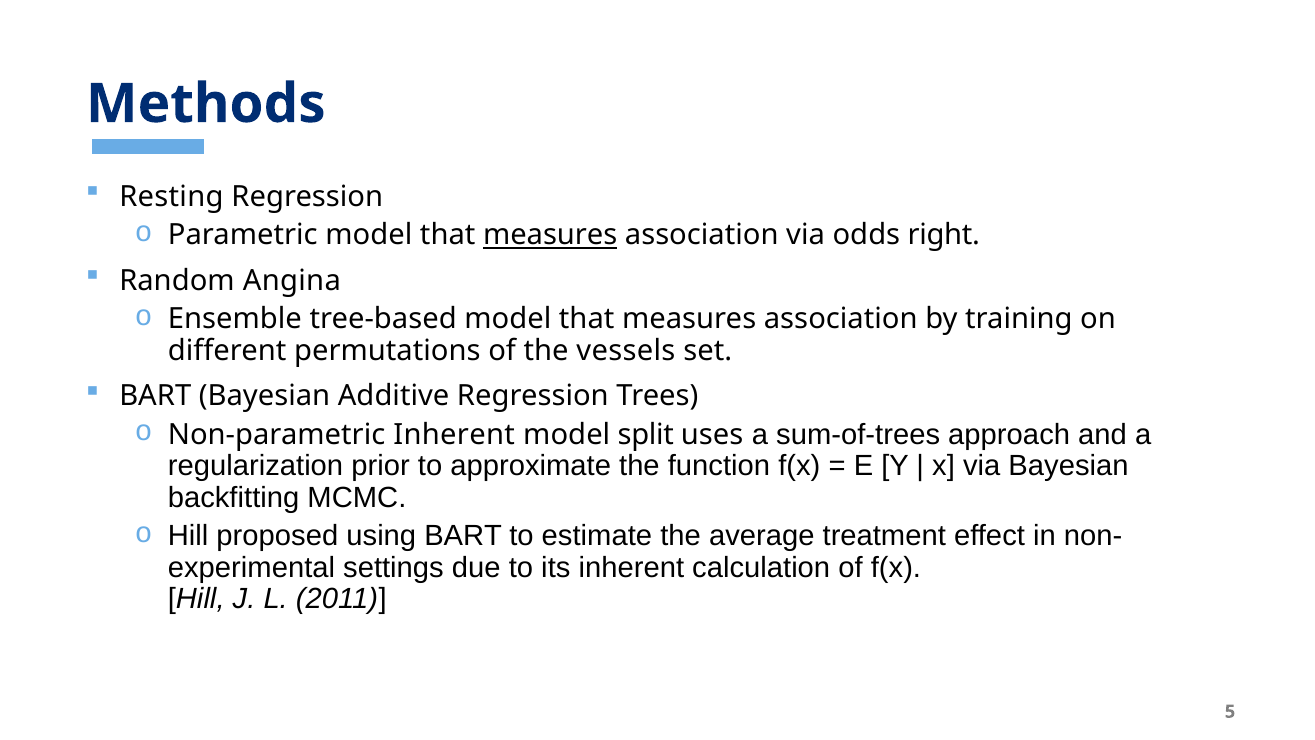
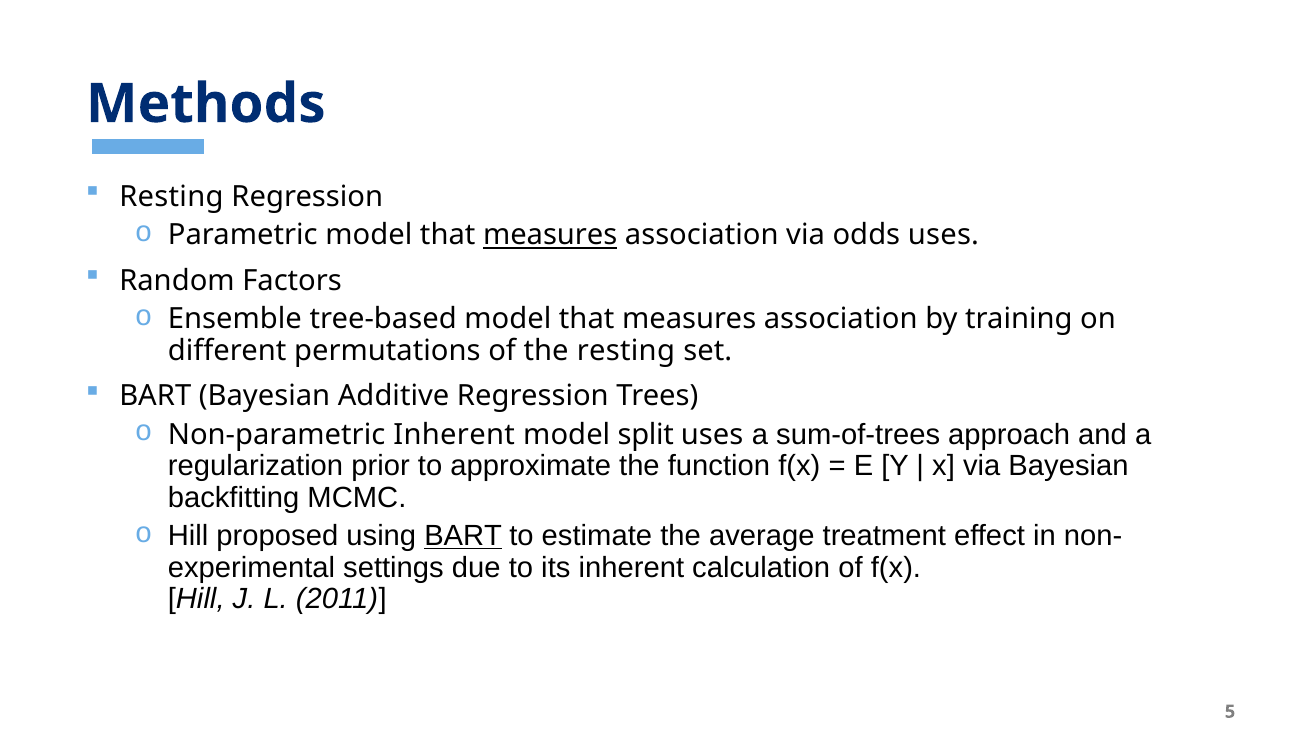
odds right: right -> uses (943, 235)
Angina: Angina -> Factors (292, 280)
the vessels: vessels -> resting (626, 350)
BART underline: none -> present (463, 536)
